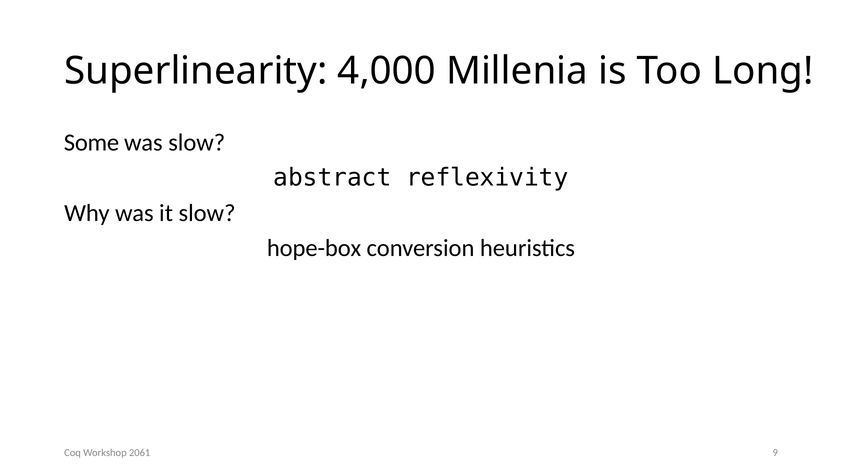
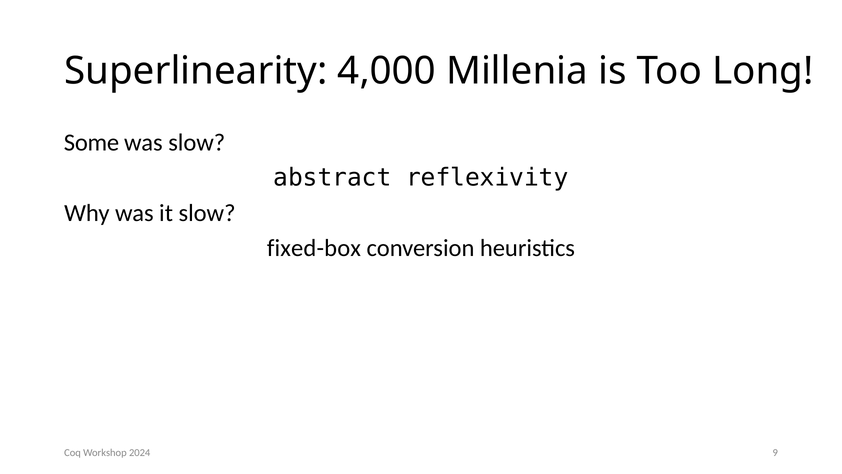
hope-box: hope-box -> fixed-box (314, 248)
2061: 2061 -> 2024 (140, 452)
